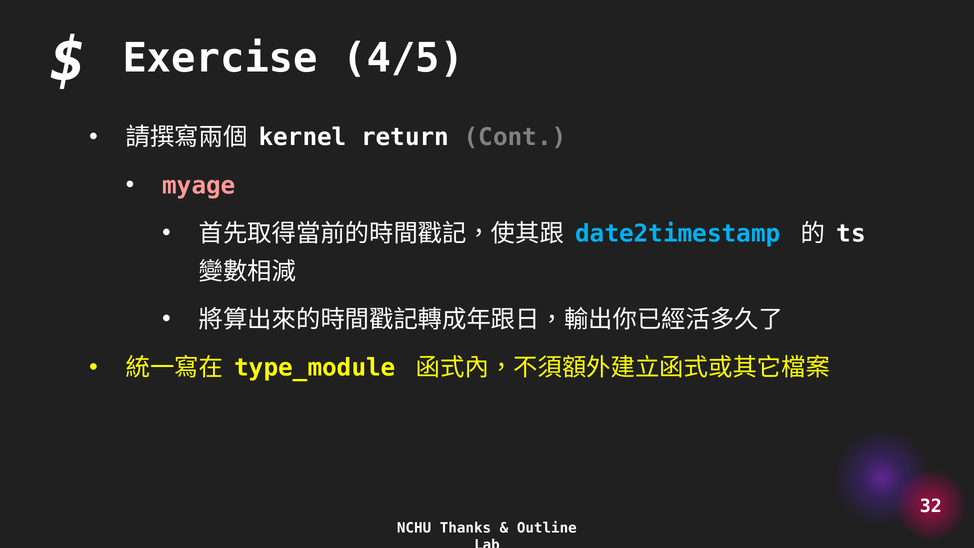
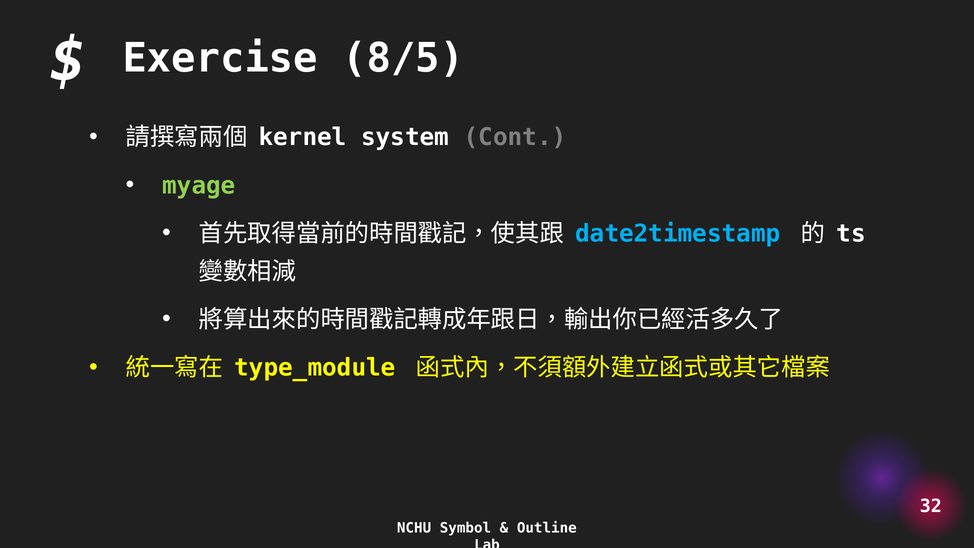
4/5: 4/5 -> 8/5 (403, 59)
return: return -> system (405, 137)
myage colour: pink -> light green (199, 185)
Thanks: Thanks -> Symbol (465, 528)
